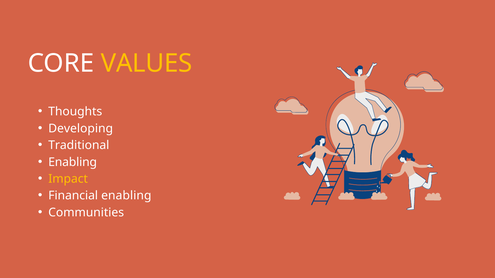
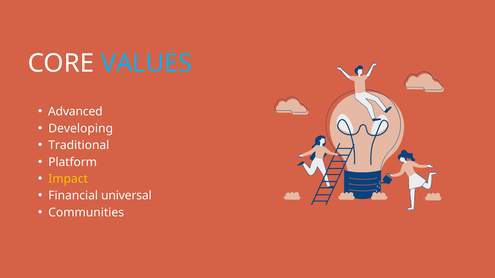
VALUES colour: yellow -> light blue (147, 63)
Thoughts: Thoughts -> Advanced (75, 112)
Enabling: Enabling -> Platform (73, 162)
Financial enabling: enabling -> universal (126, 196)
